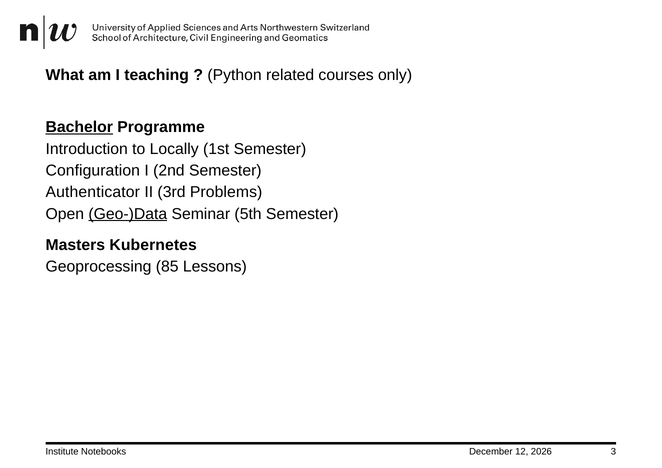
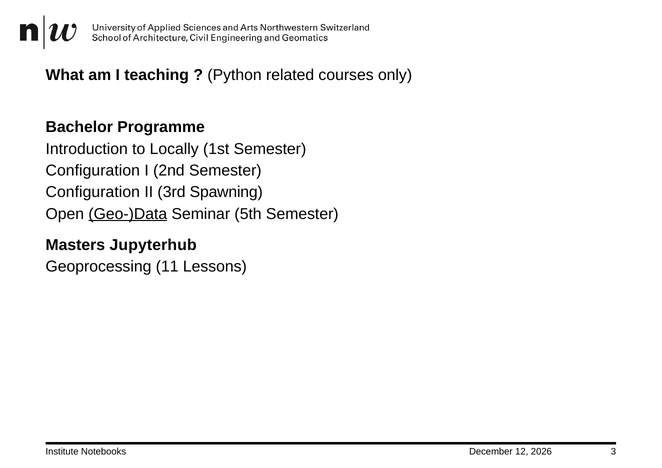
Bachelor underline: present -> none (79, 127)
Authenticator: Authenticator -> Configuration (93, 192)
Problems: Problems -> Spawning (226, 192)
Kubernetes: Kubernetes -> Jupyterhub (153, 245)
85: 85 -> 11 (167, 267)
